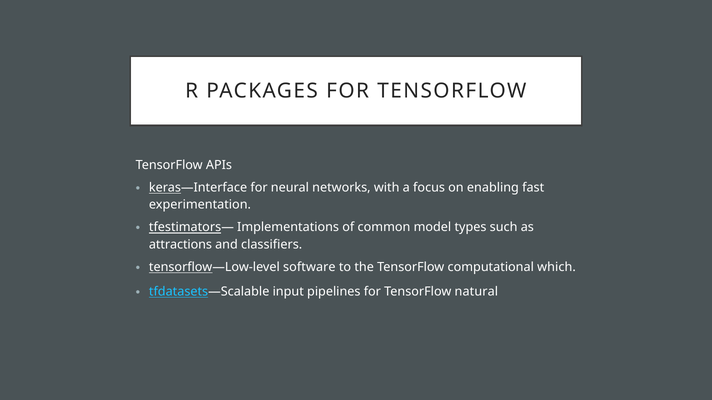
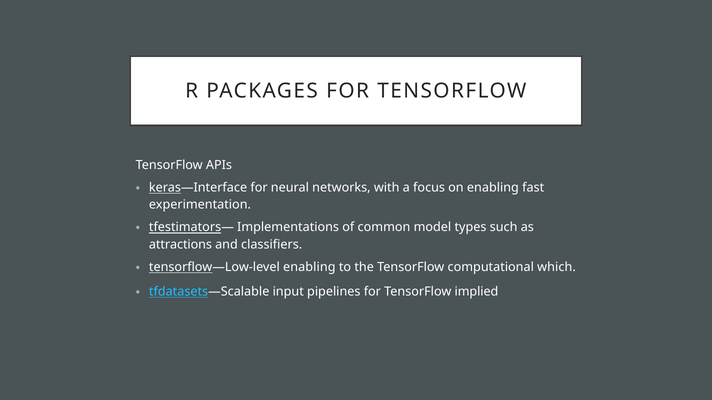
tensorflow—Low-level software: software -> enabling (309, 267)
natural: natural -> implied (476, 292)
